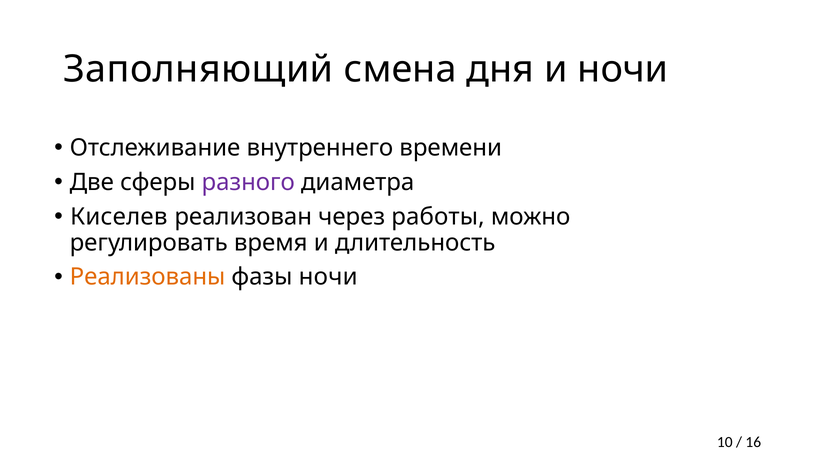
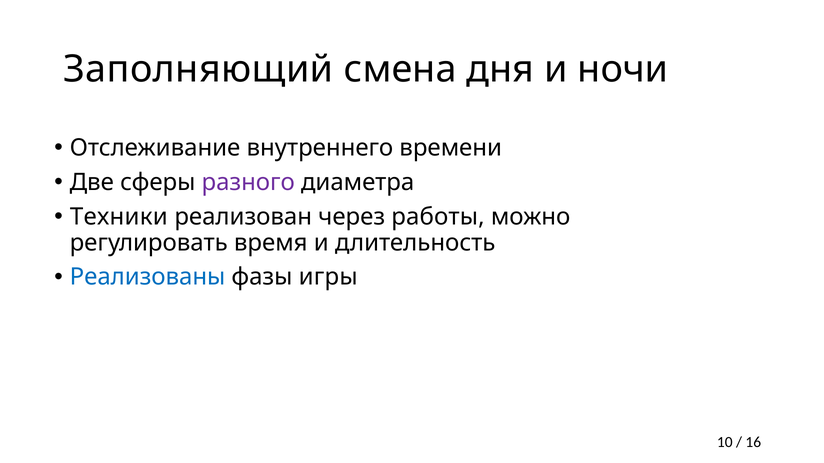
Киселев: Киселев -> Техники (119, 217)
Реализованы colour: orange -> blue (148, 277)
фазы ночи: ночи -> игры (328, 277)
